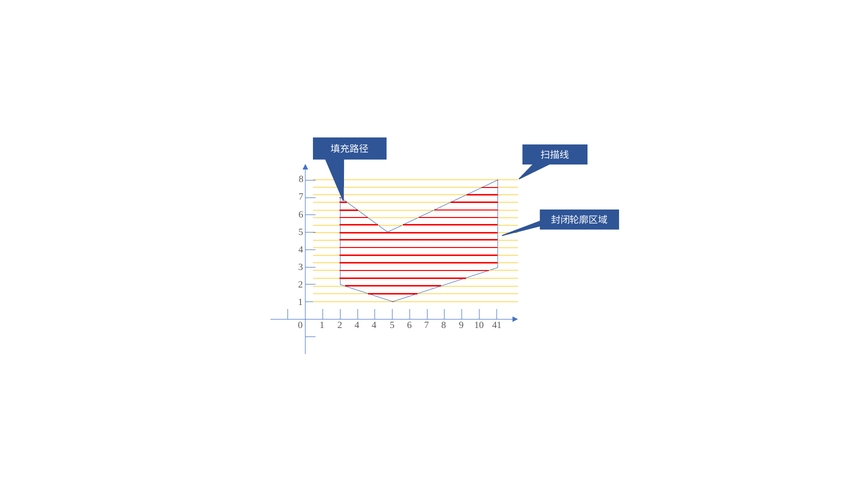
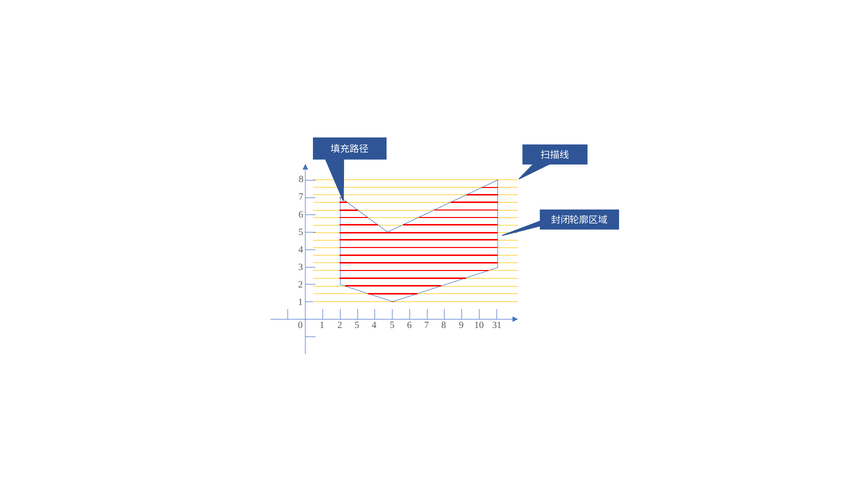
2 4: 4 -> 5 (357, 325)
41: 41 -> 31 (497, 325)
